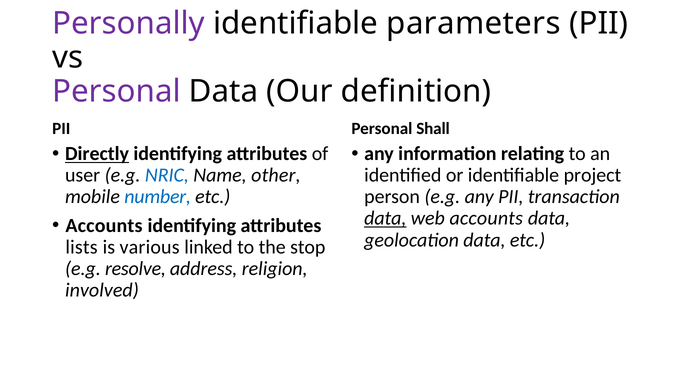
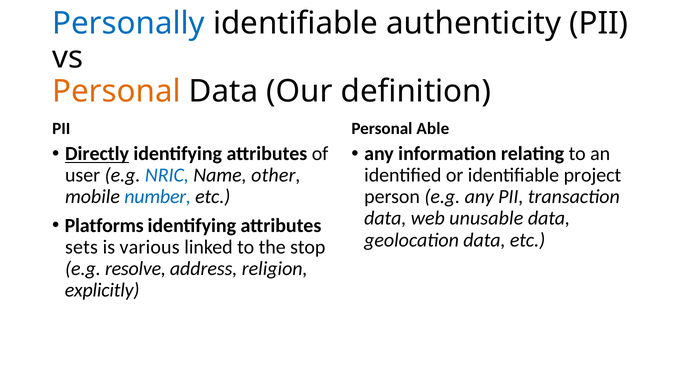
Personally colour: purple -> blue (129, 24)
parameters: parameters -> authenticity (474, 24)
Personal colour: purple -> orange (117, 91)
Shall: Shall -> Able (433, 129)
data underline: present -> none (385, 218)
web accounts: accounts -> unusable (486, 218)
Accounts: Accounts -> Platforms (104, 225)
lists: lists -> sets (82, 247)
involved: involved -> explicitly (102, 290)
